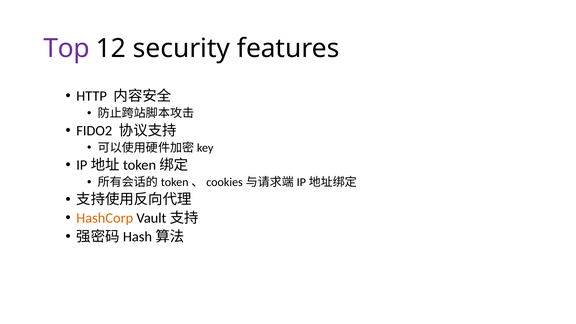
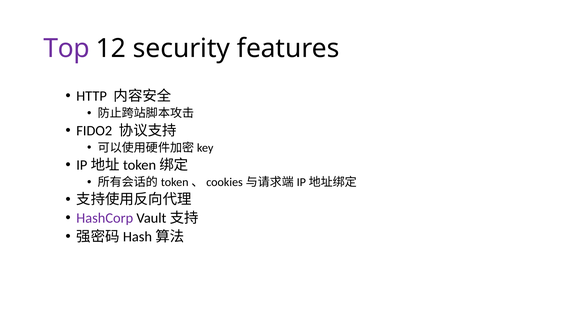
HashCorp colour: orange -> purple (105, 218)
